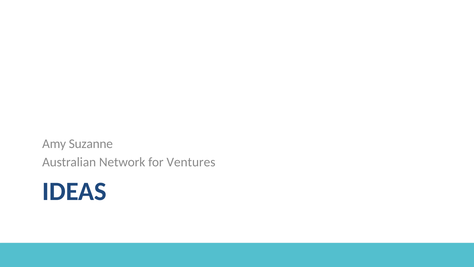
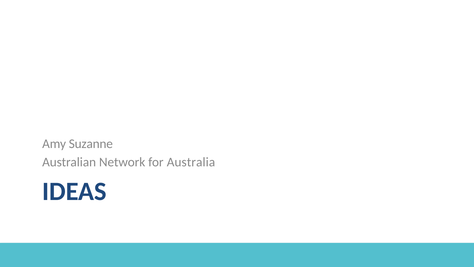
Ventures: Ventures -> Australia (191, 162)
